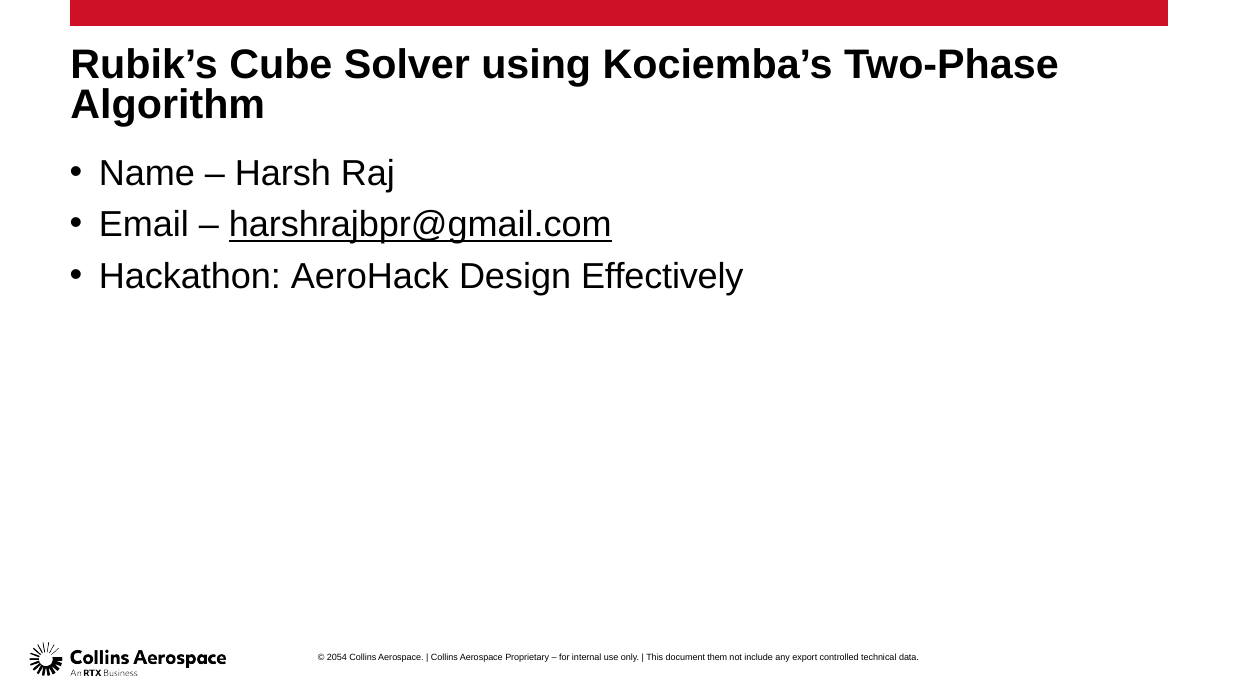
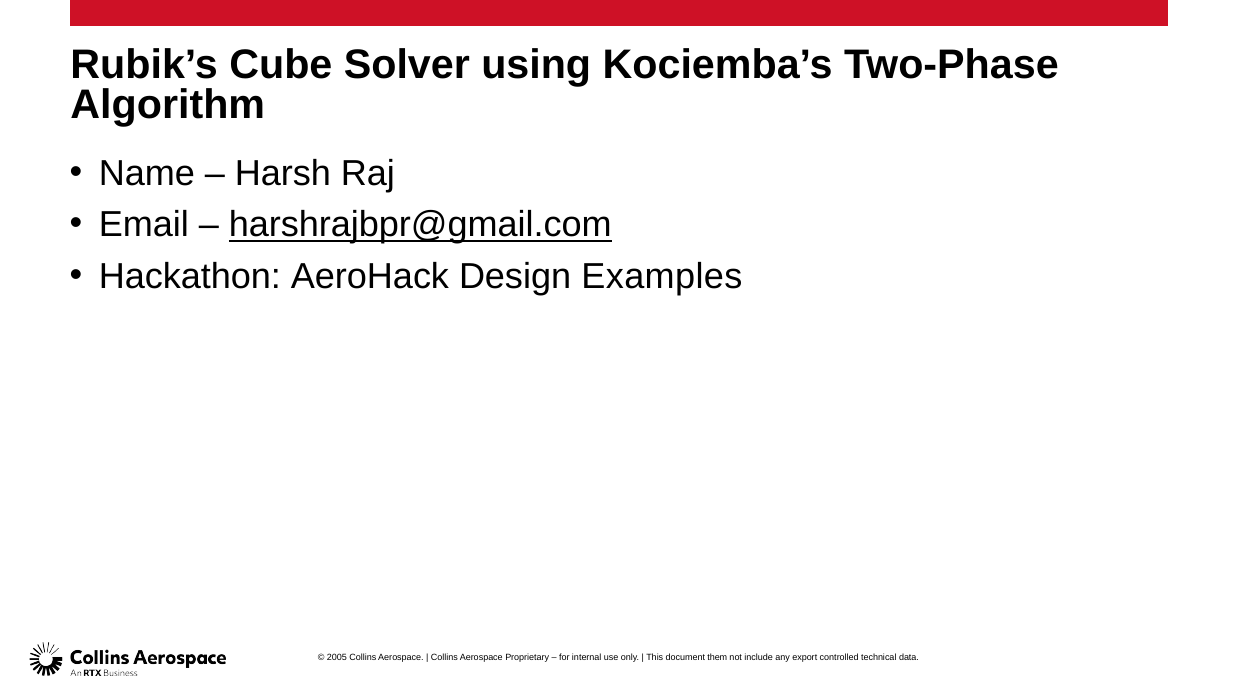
Effectively: Effectively -> Examples (662, 276)
2054: 2054 -> 2005 (337, 657)
